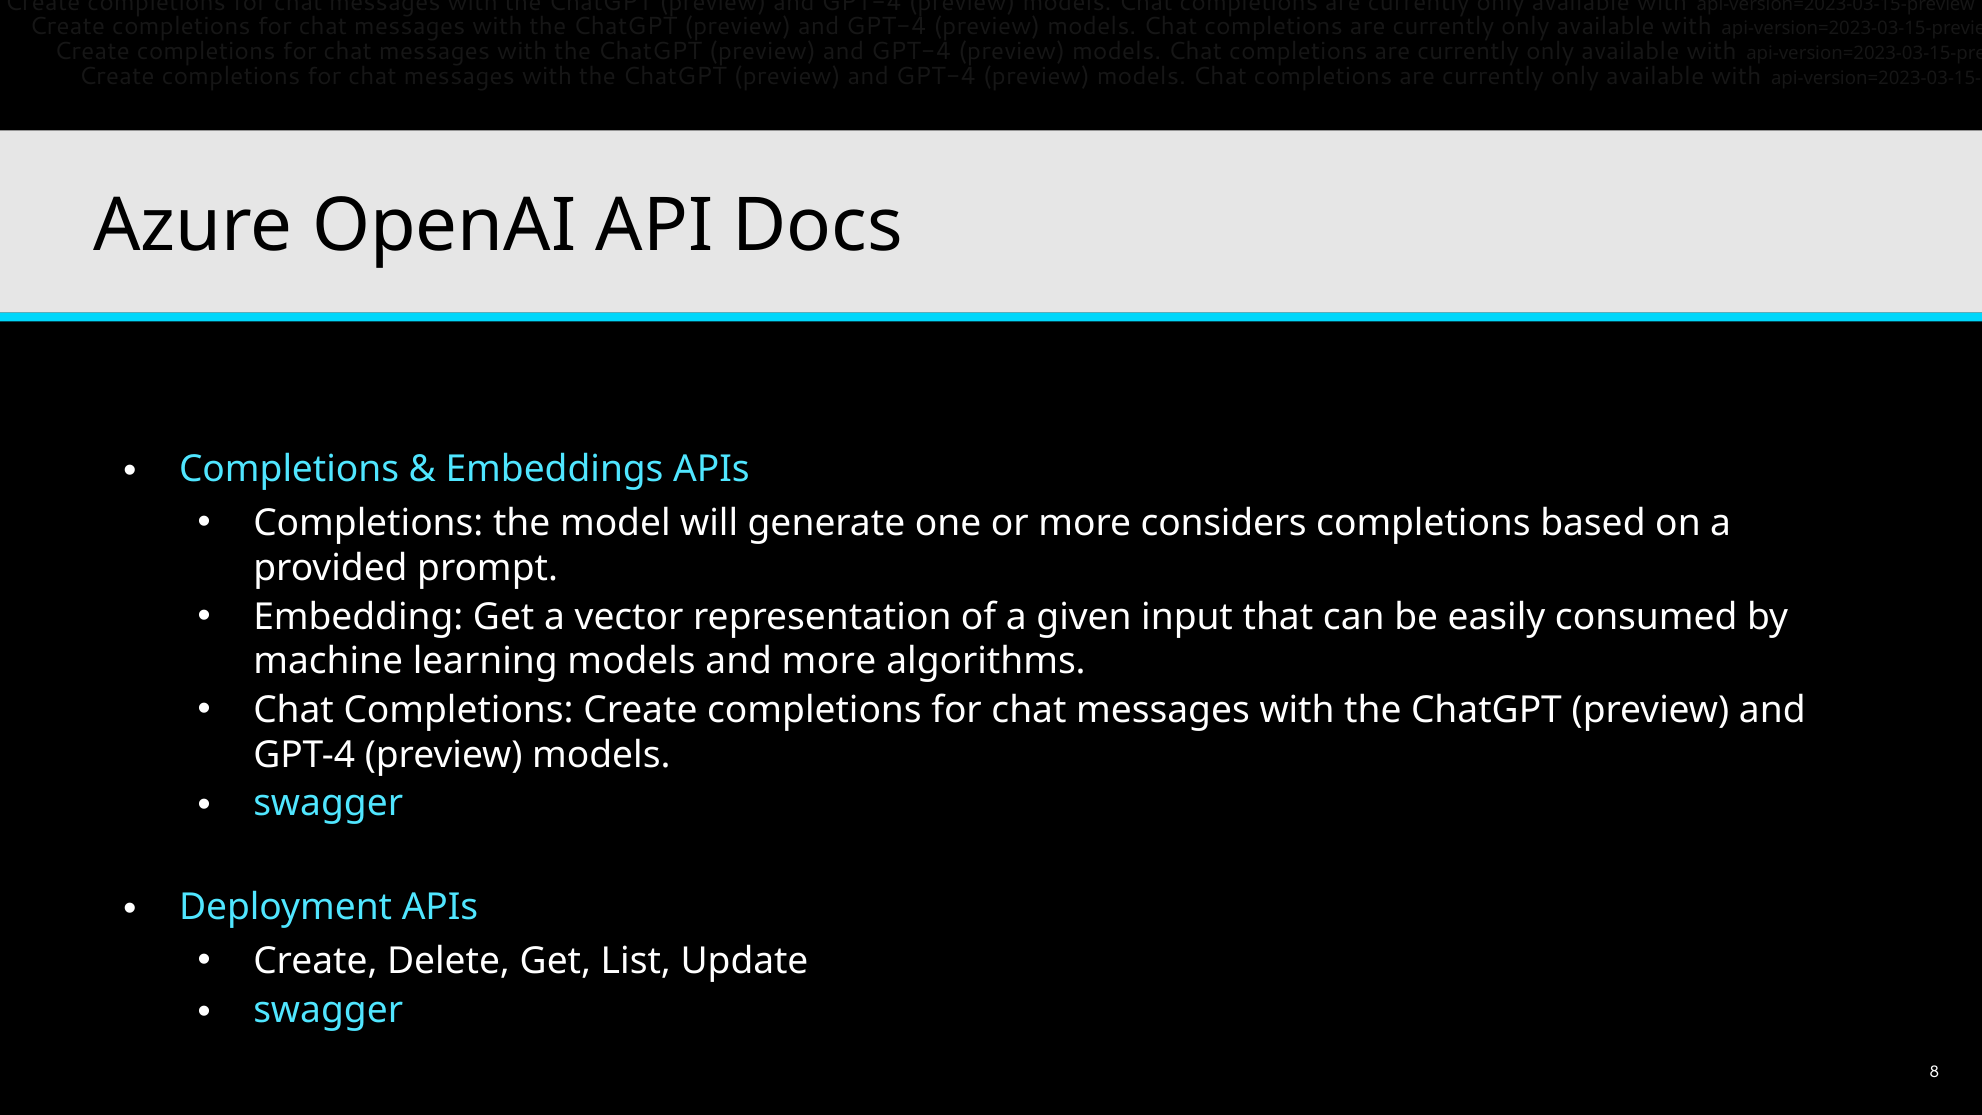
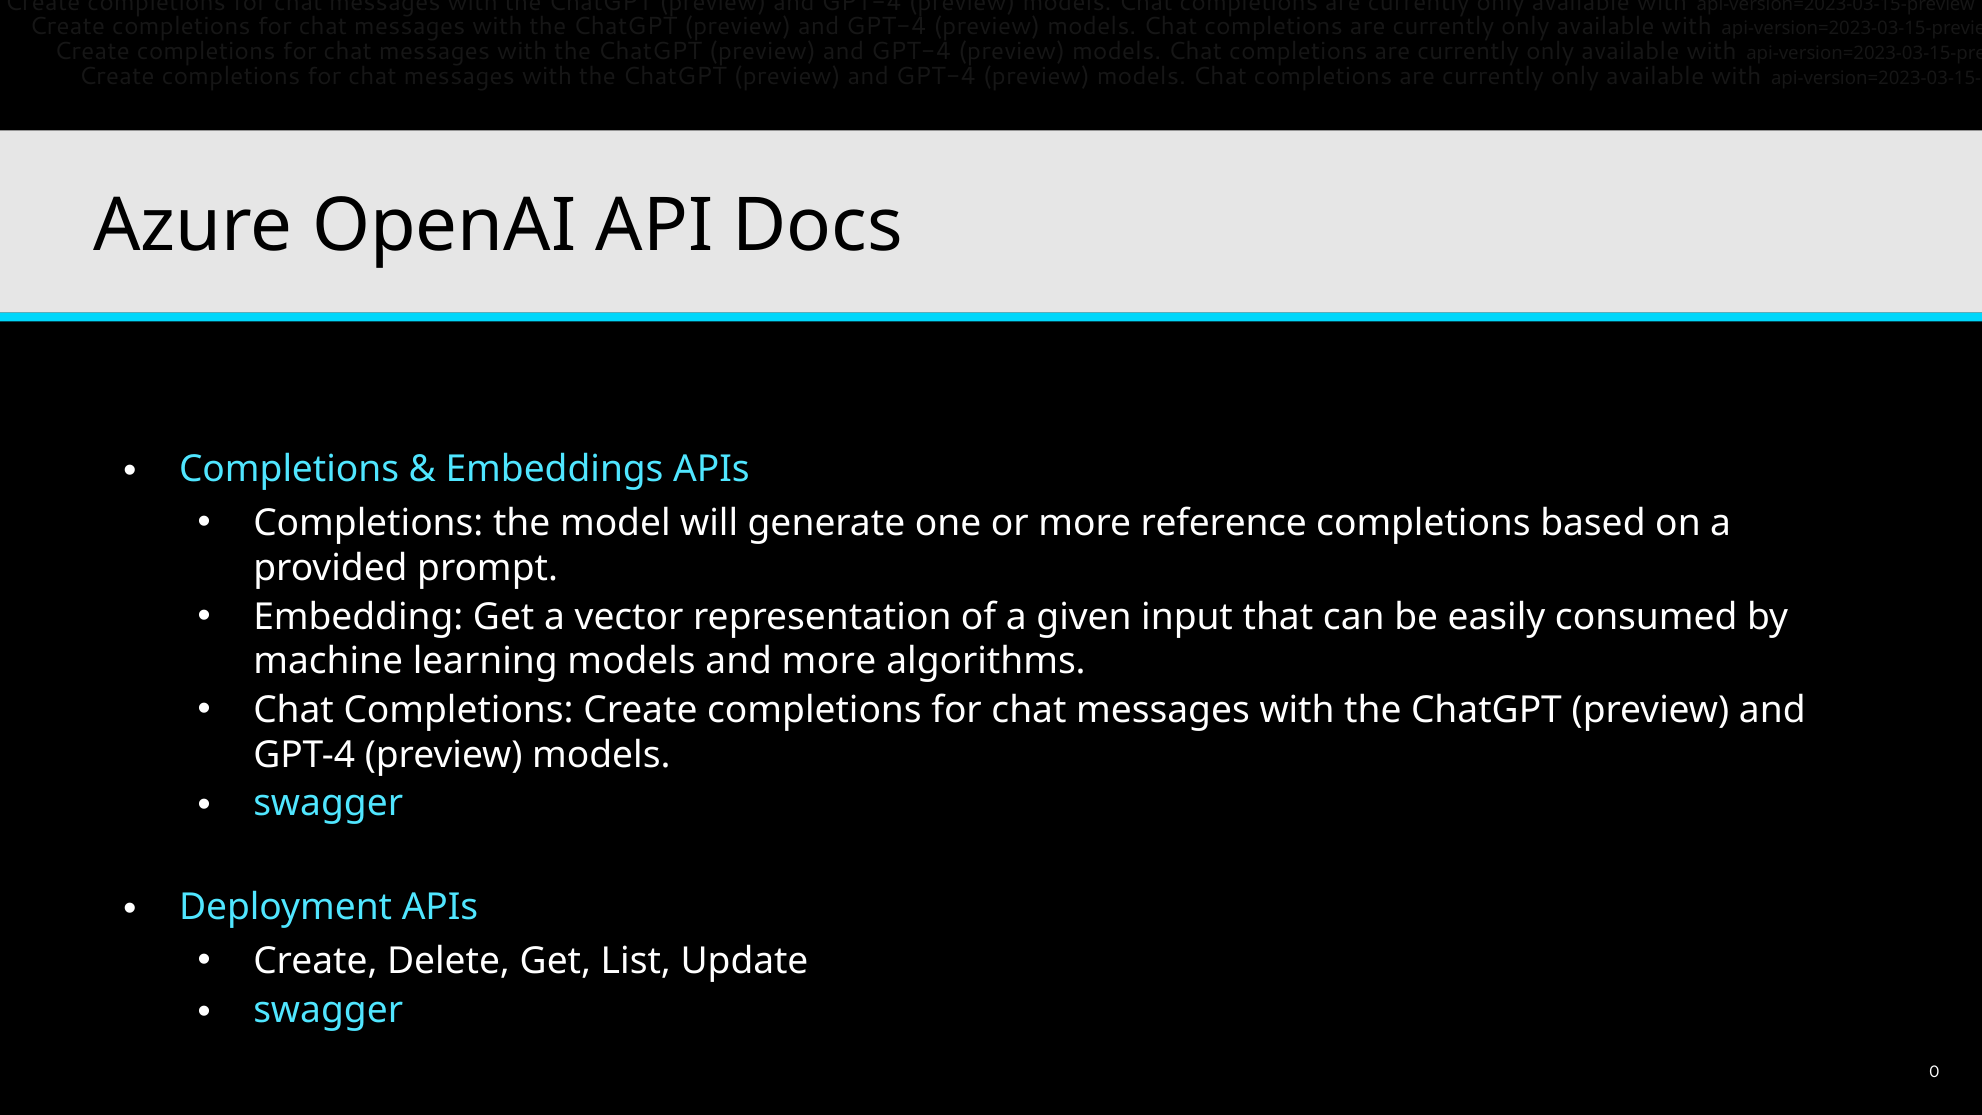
considers: considers -> reference (1224, 524)
8: 8 -> 0 (1934, 1072)
